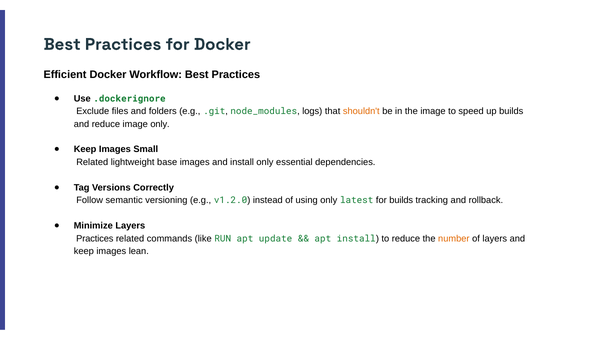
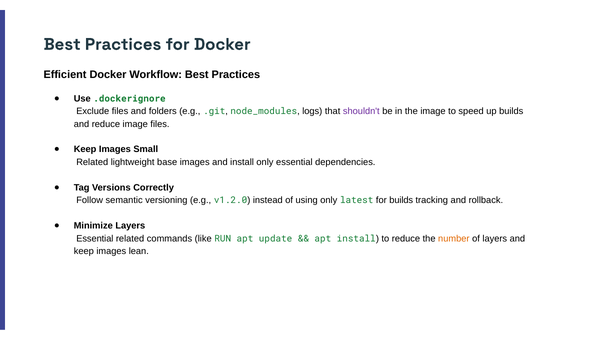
shouldn't colour: orange -> purple (361, 111)
image only: only -> files (160, 124)
Practices: Practices -> Essential (95, 239)
